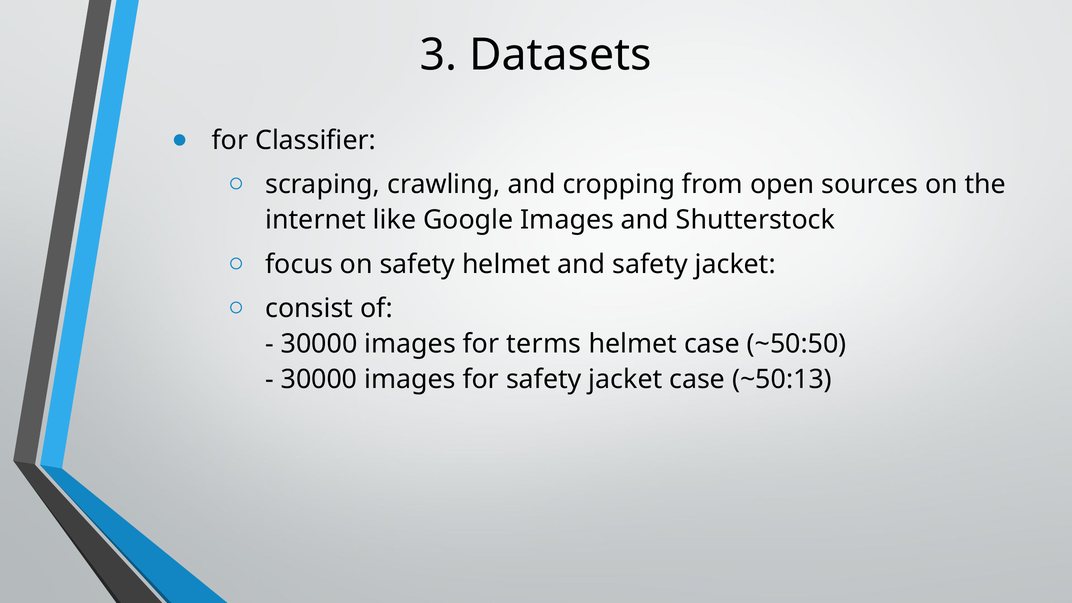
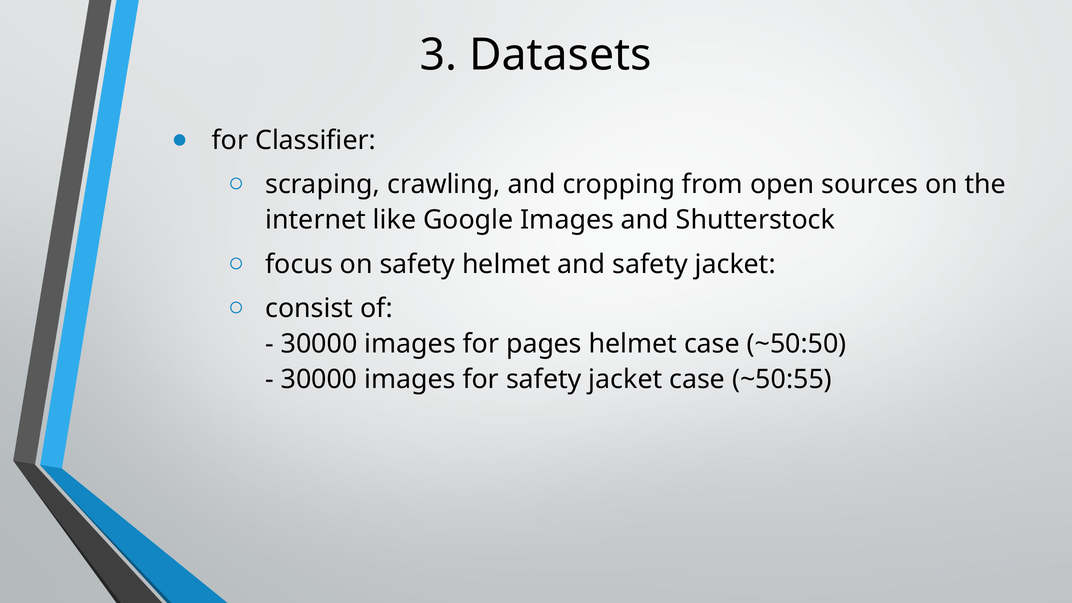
terms: terms -> pages (544, 344)
~50:13: ~50:13 -> ~50:55 (782, 379)
